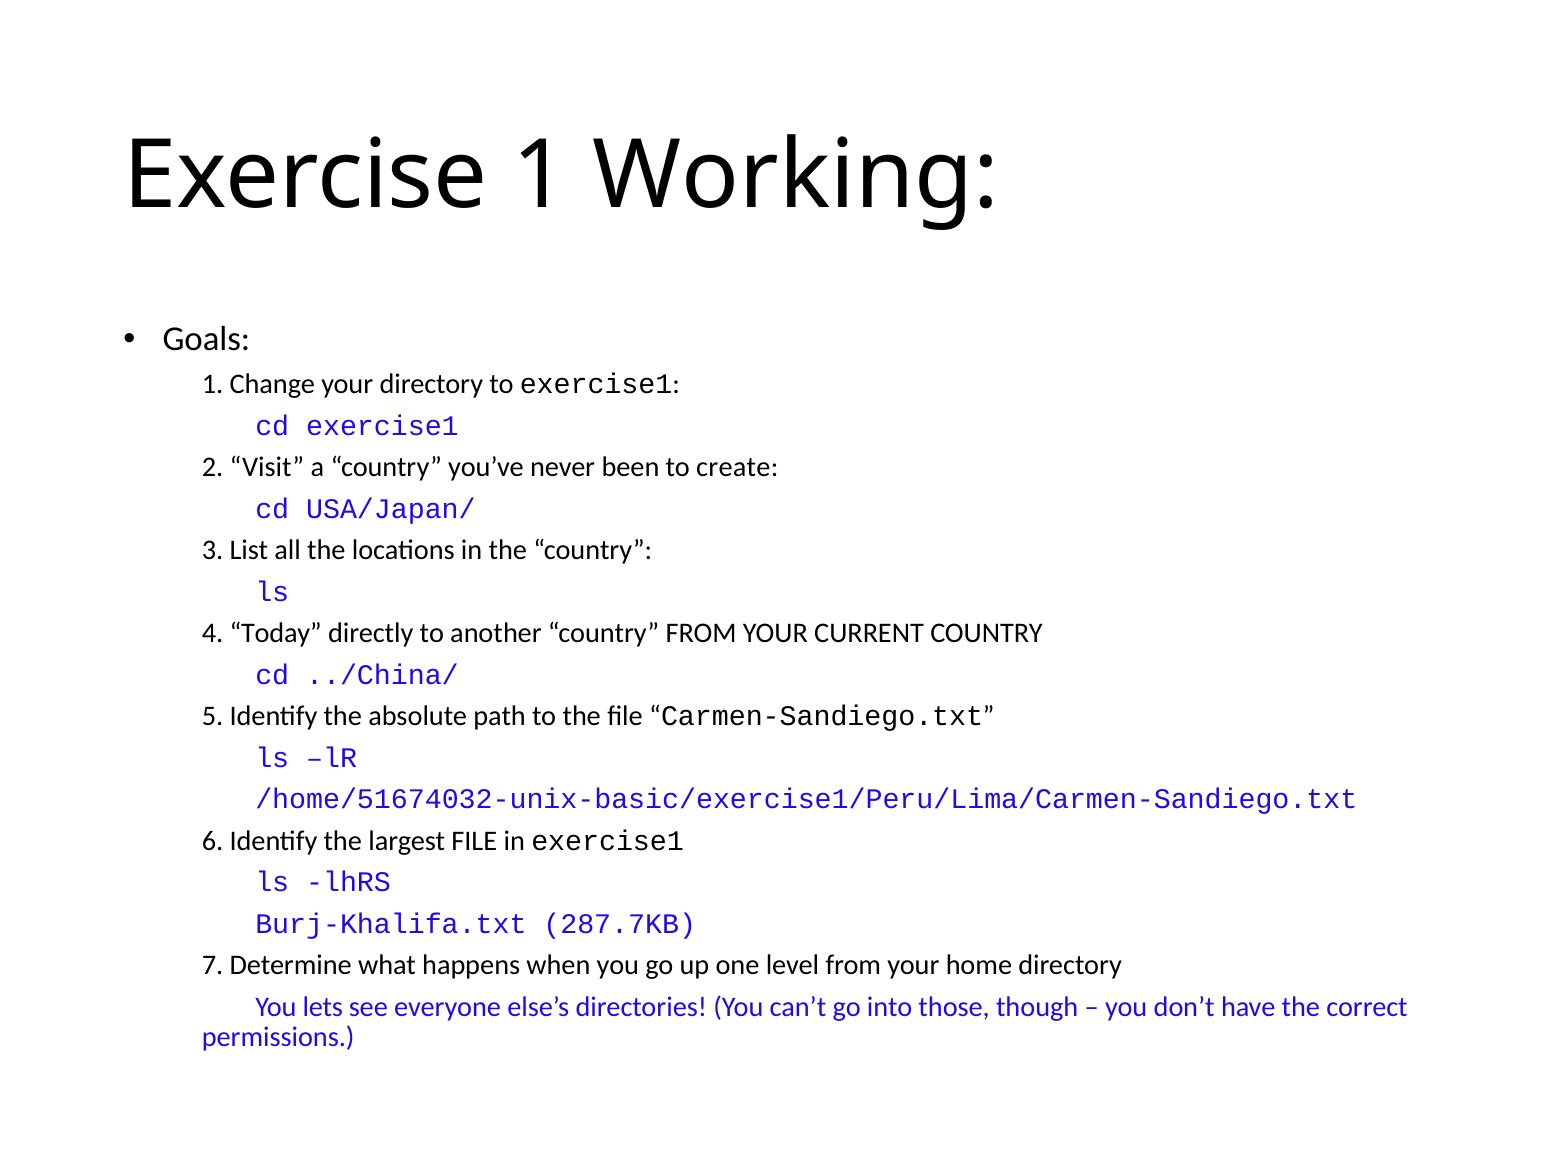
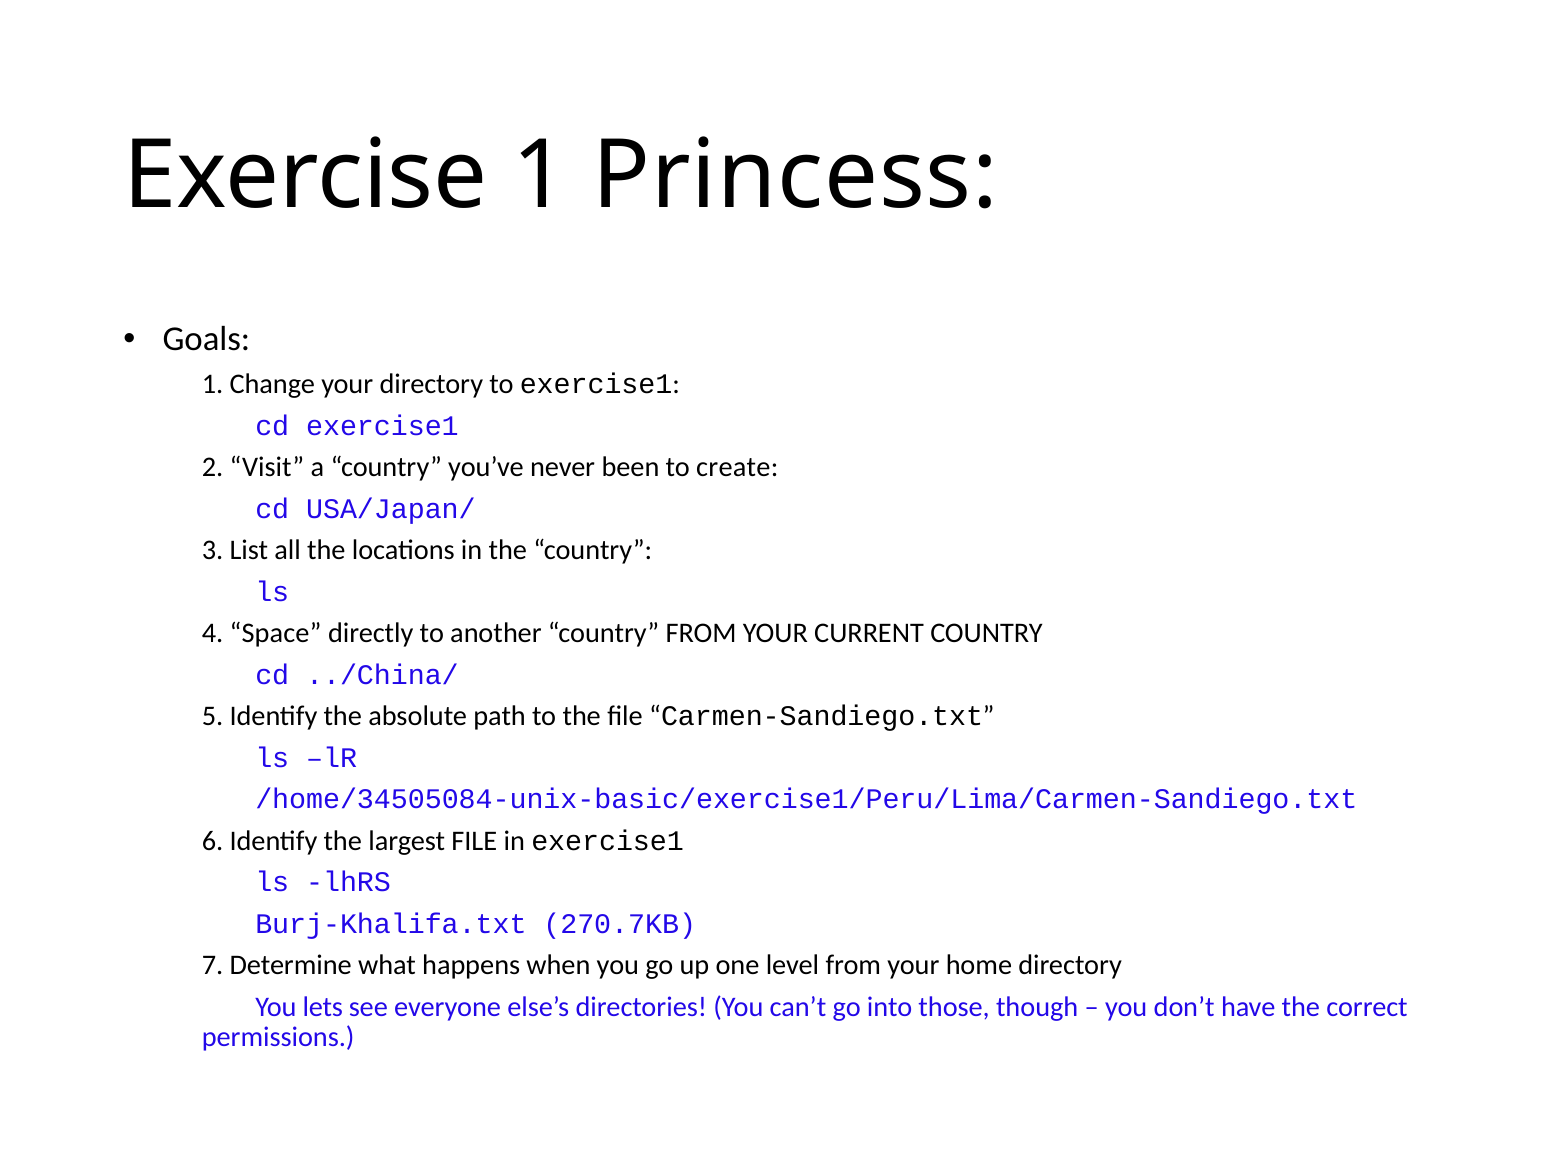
Working: Working -> Princess (795, 176)
Today: Today -> Space (276, 633)
/home/51674032-unix-basic/exercise1/Peru/Lima/Carmen-Sandiego.txt: /home/51674032-unix-basic/exercise1/Peru/Lima/Carmen-Sandiego.txt -> /home/34505084-unix-basic/exercise1/Peru/Lima/Carmen-Sandiego.txt (806, 799)
287.7KB: 287.7KB -> 270.7KB (620, 924)
